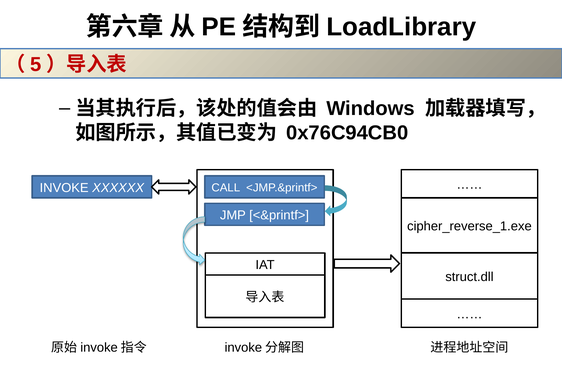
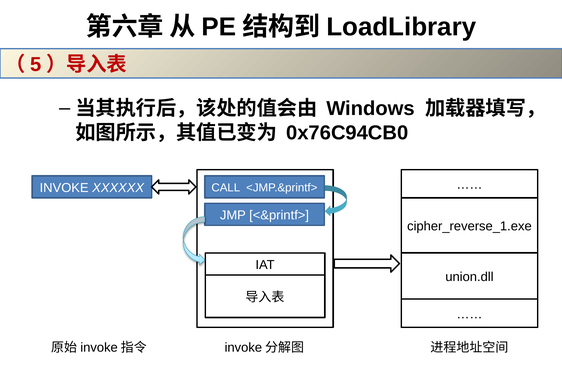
struct.dll: struct.dll -> union.dll (469, 277)
